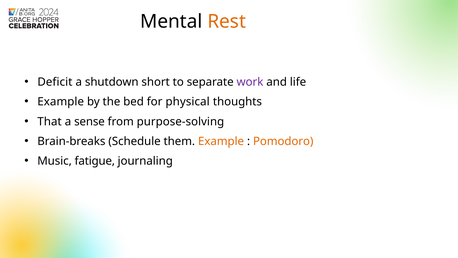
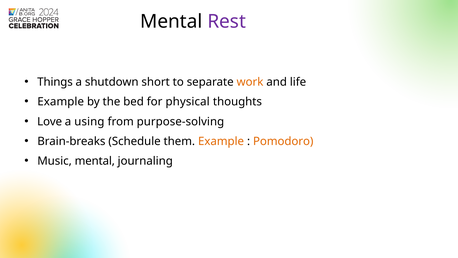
Rest colour: orange -> purple (227, 22)
Deficit: Deficit -> Things (55, 82)
work colour: purple -> orange (250, 82)
That: That -> Love (50, 121)
sense: sense -> using (89, 121)
Music fatigue: fatigue -> mental (95, 161)
